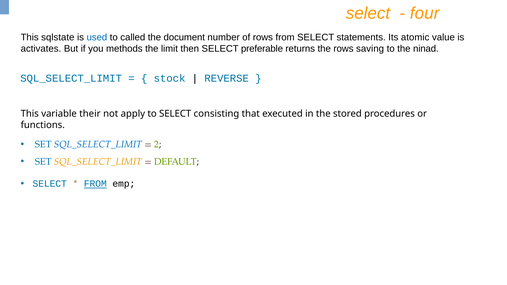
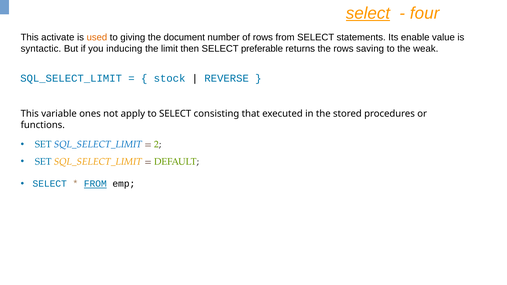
select underline: none -> present (368, 13)
sqlstate: sqlstate -> activate (58, 37)
used colour: blue -> orange (97, 37)
called: called -> giving (133, 37)
atomic: atomic -> enable (415, 37)
activates: activates -> syntactic (41, 49)
methods: methods -> inducing (124, 49)
ninad: ninad -> weak (426, 49)
their: their -> ones (90, 114)
